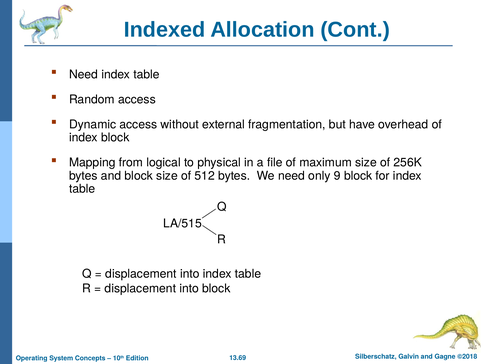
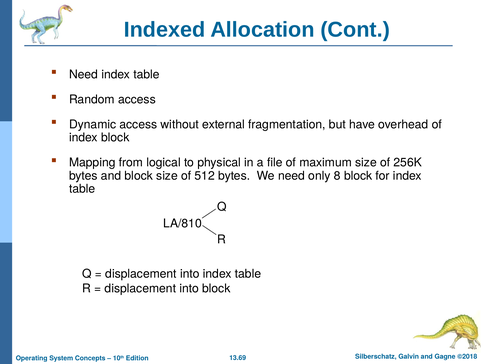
9: 9 -> 8 (337, 176)
LA/515: LA/515 -> LA/810 (183, 223)
